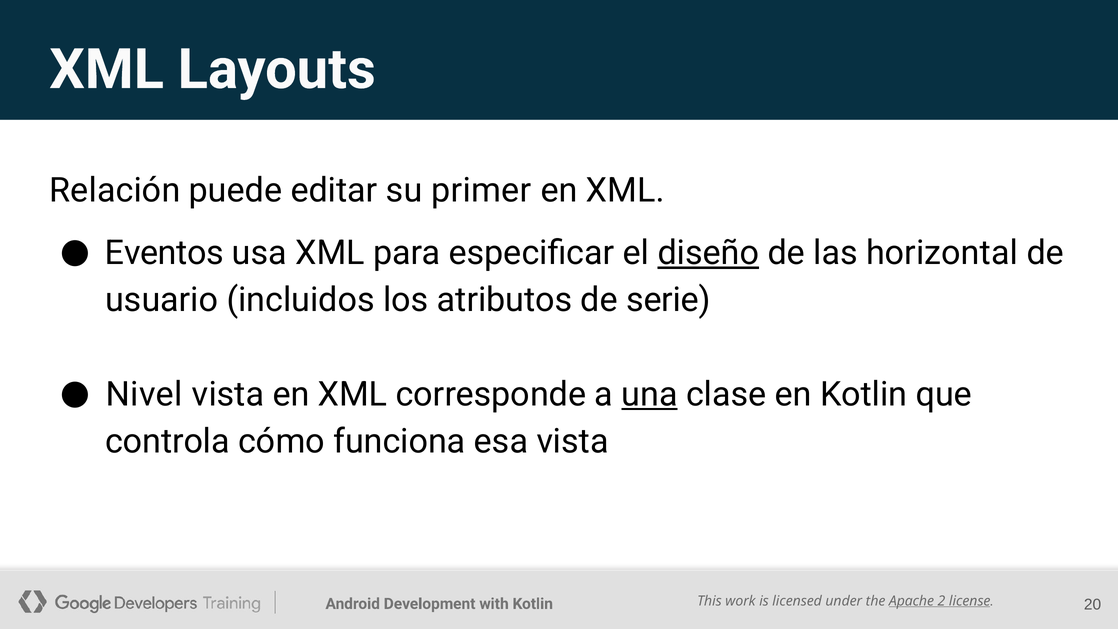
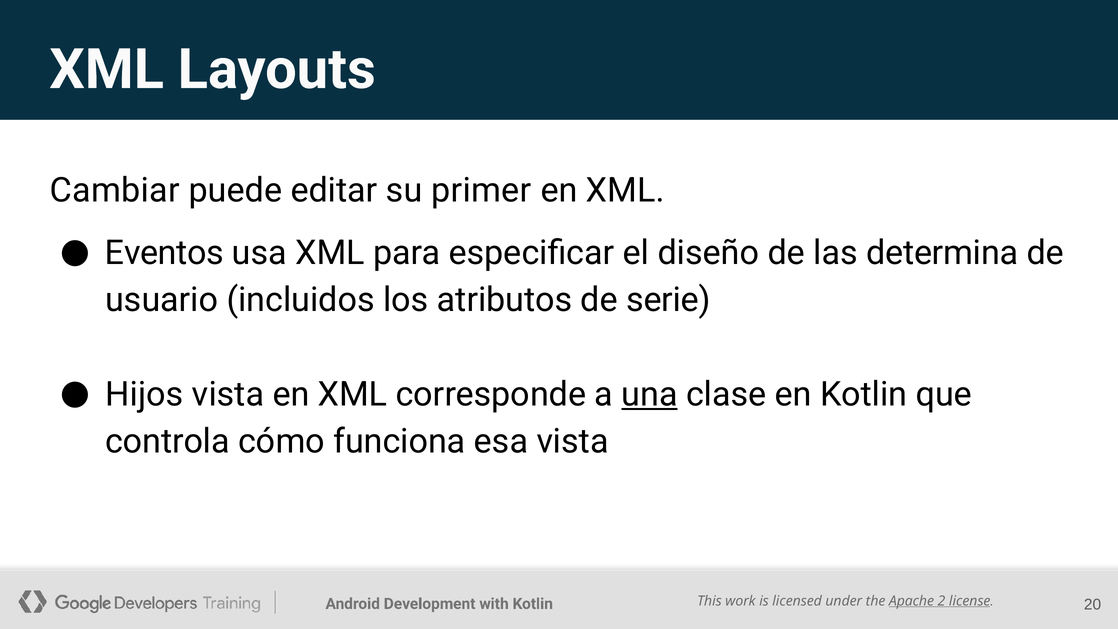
Relación: Relación -> Cambiar (115, 190)
diseño underline: present -> none (708, 253)
horizontal: horizontal -> determina (942, 253)
Nivel: Nivel -> Hijos (144, 394)
